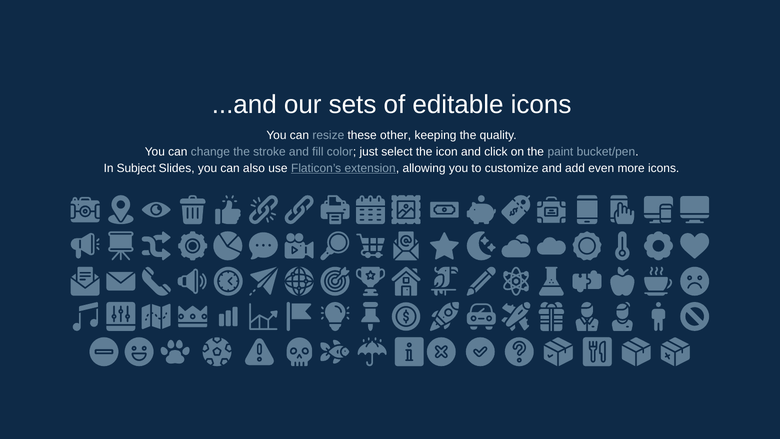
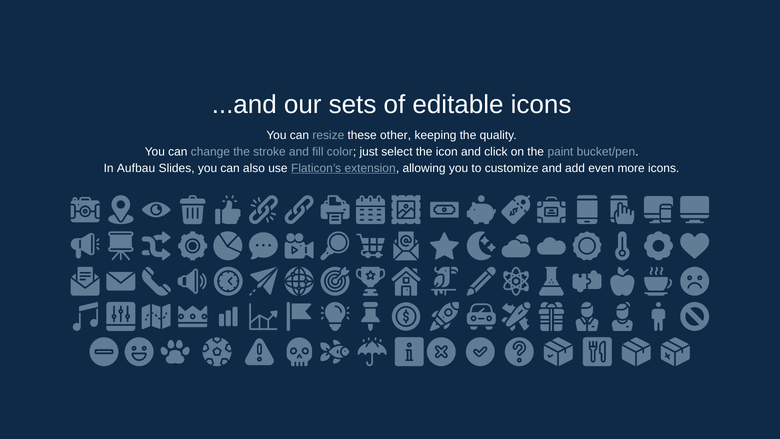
Subject: Subject -> Aufbau (136, 168)
